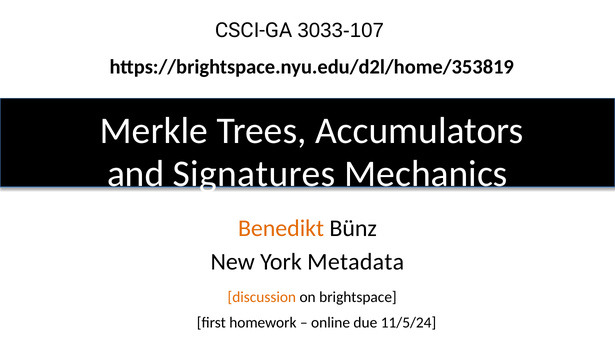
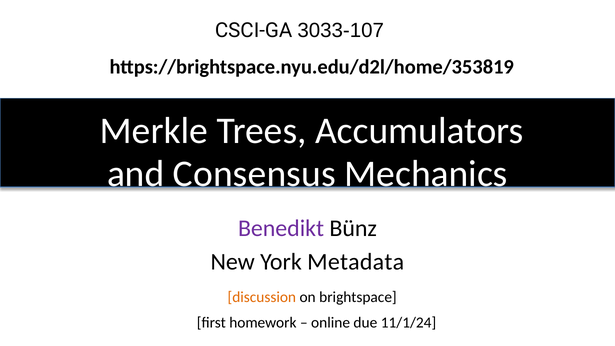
Signatures: Signatures -> Consensus (254, 174)
Benedikt colour: orange -> purple (281, 228)
11/5/24: 11/5/24 -> 11/1/24 (408, 323)
